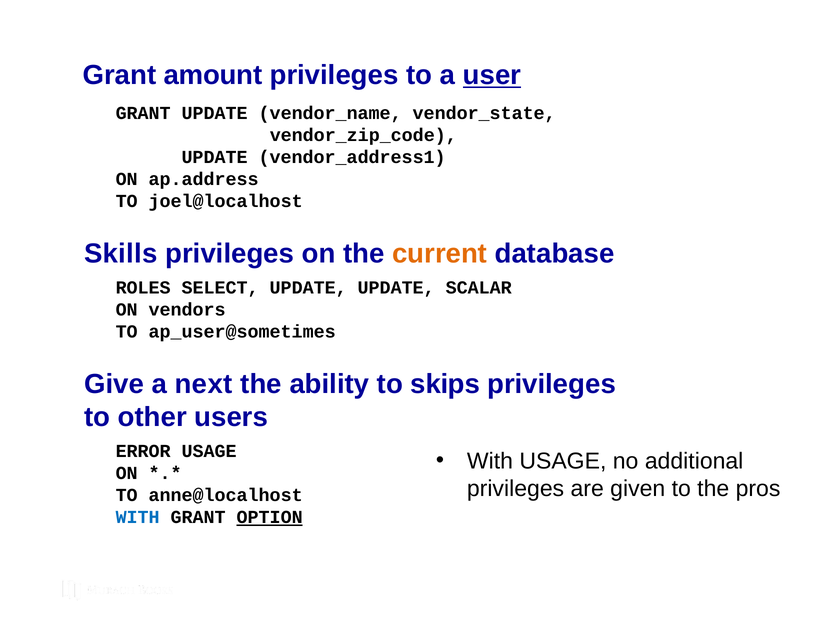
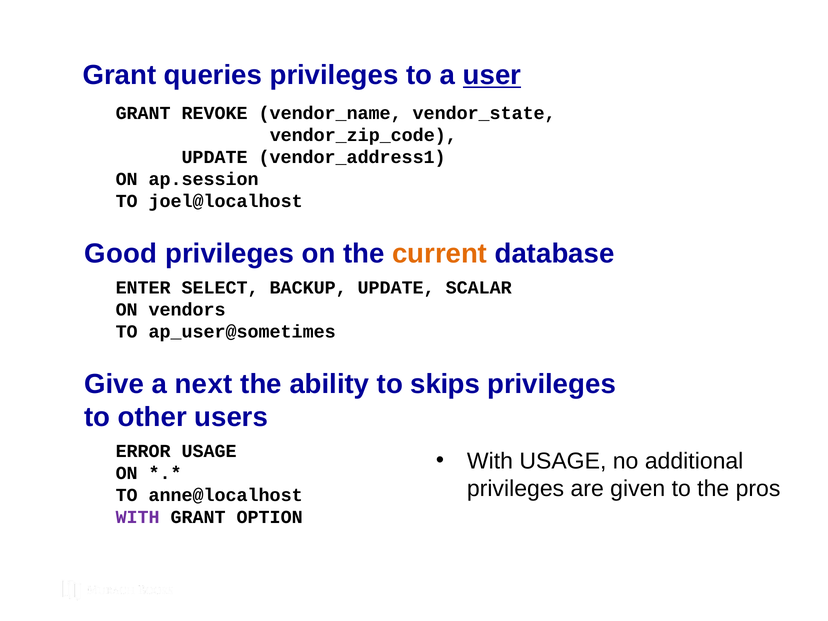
amount: amount -> queries (213, 75)
GRANT UPDATE: UPDATE -> REVOKE (215, 113)
ap.address: ap.address -> ap.session (204, 179)
Skills: Skills -> Good (121, 254)
ROLES: ROLES -> ENTER (143, 288)
SELECT UPDATE: UPDATE -> BACKUP (308, 288)
WITH colour: blue -> purple (138, 517)
OPTION underline: present -> none (270, 517)
